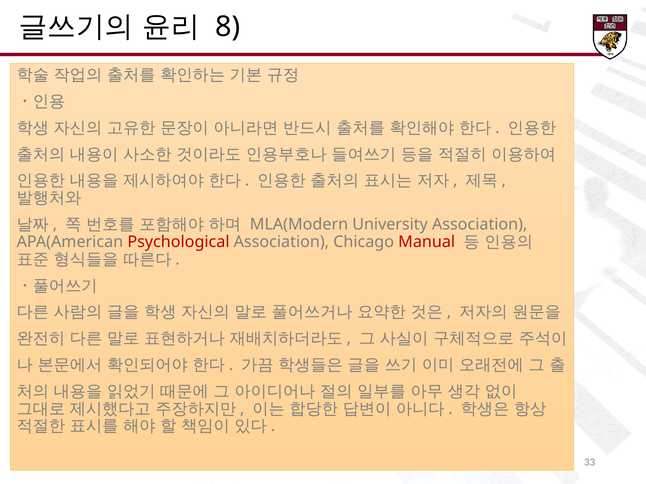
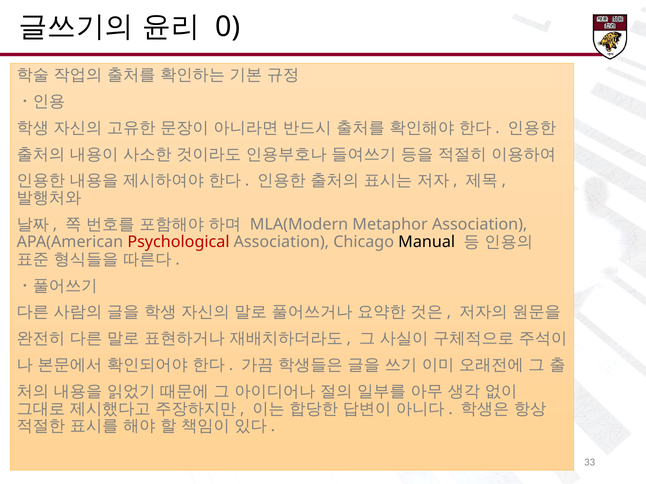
8: 8 -> 0 (228, 27)
University: University -> Metaphor (390, 225)
Manual colour: red -> black (427, 242)
